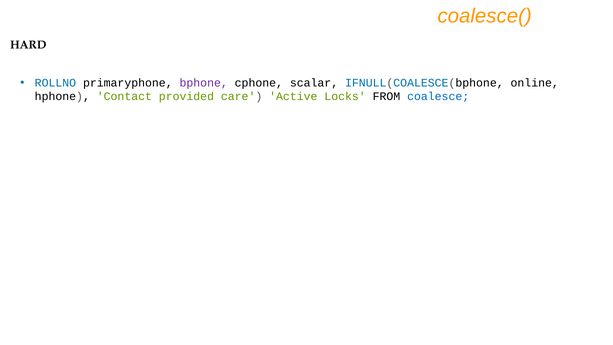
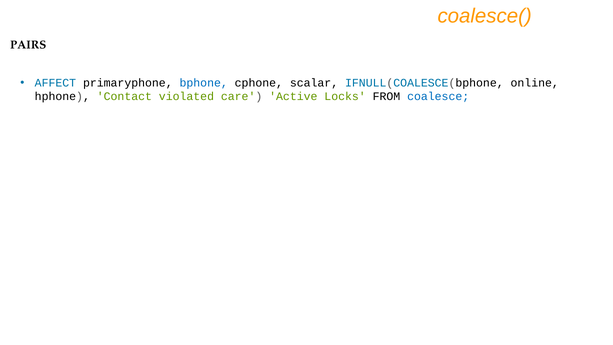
HARD: HARD -> PAIRS (28, 45)
ROLLNO: ROLLNO -> AFFECT (55, 83)
bphone colour: purple -> blue (204, 83)
provided: provided -> violated (186, 97)
